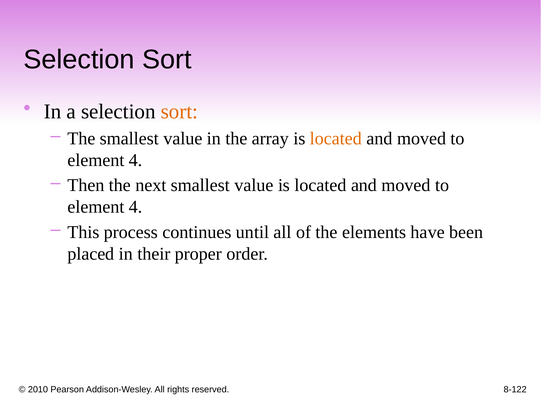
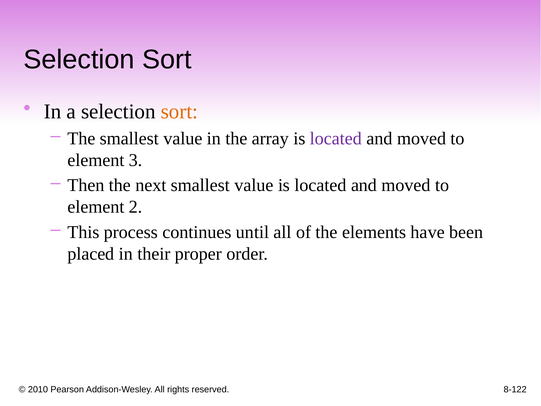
located colour: orange -> purple (336, 138)
4: 4 -> 3 (136, 160)
4: 4 -> 2 (136, 207)
